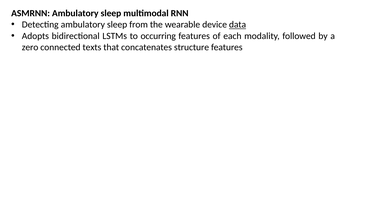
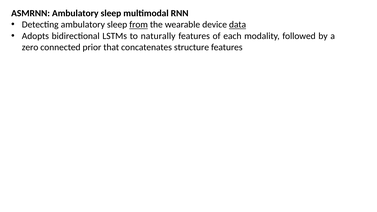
from underline: none -> present (139, 25)
occurring: occurring -> naturally (158, 36)
texts: texts -> prior (92, 47)
